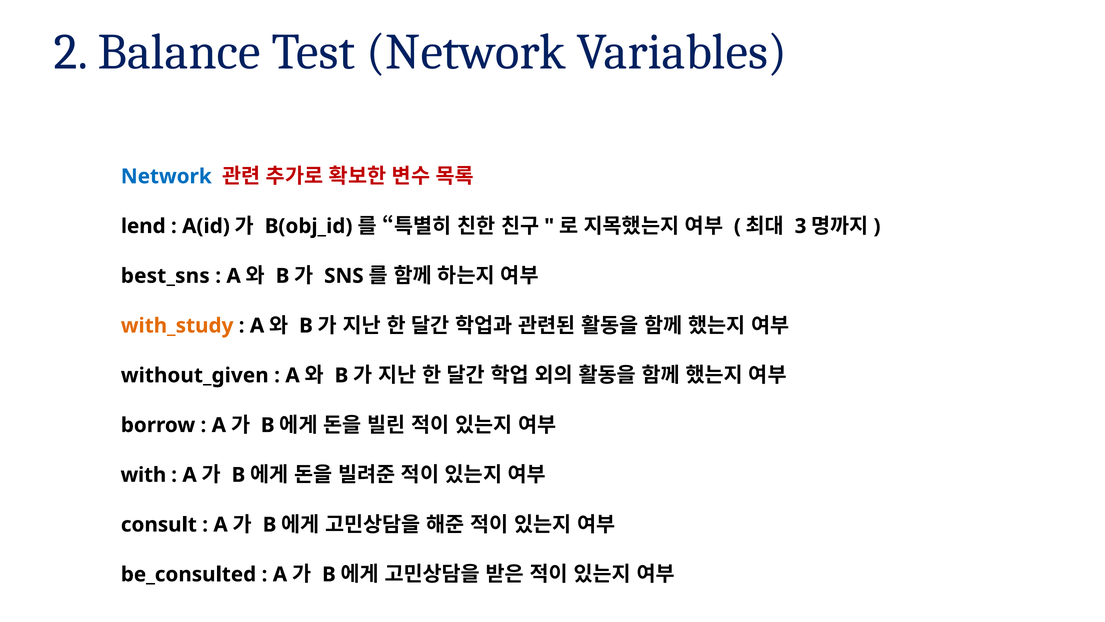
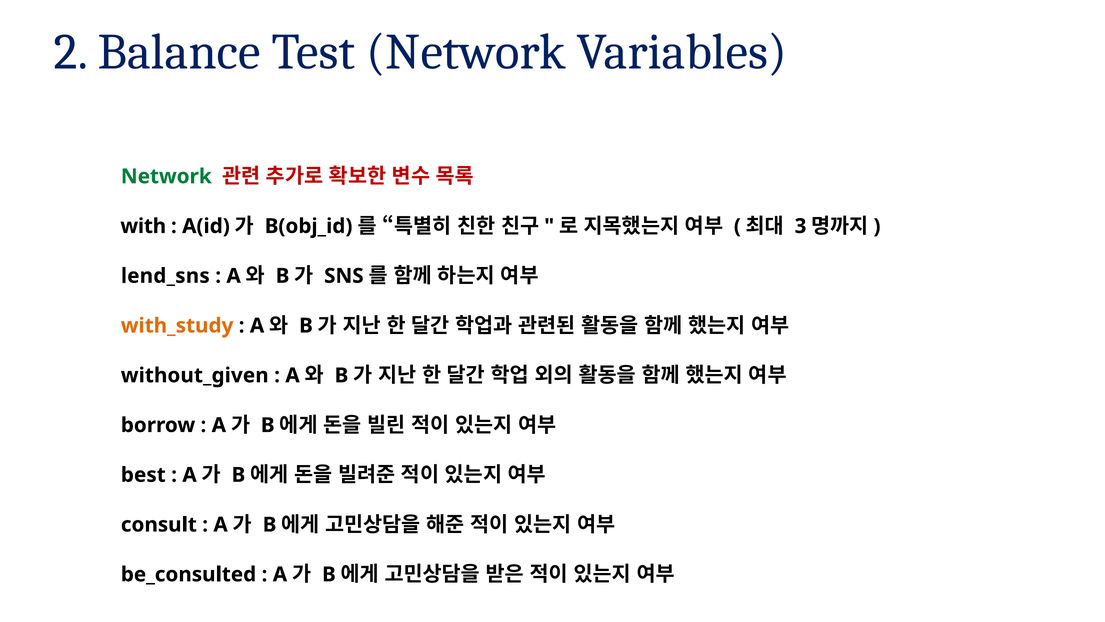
Network colour: blue -> green (166, 176)
lend: lend -> with (143, 226)
best_sns: best_sns -> lend_sns (165, 276)
with: with -> best (143, 475)
